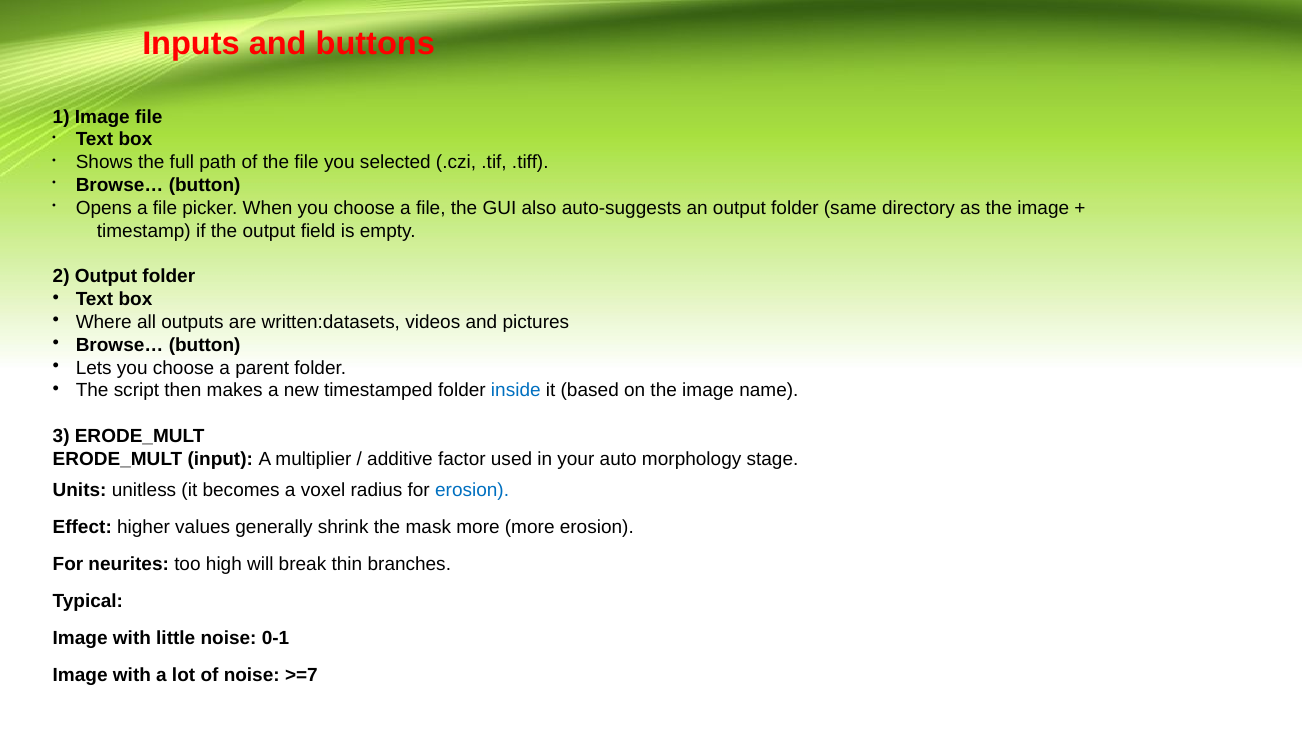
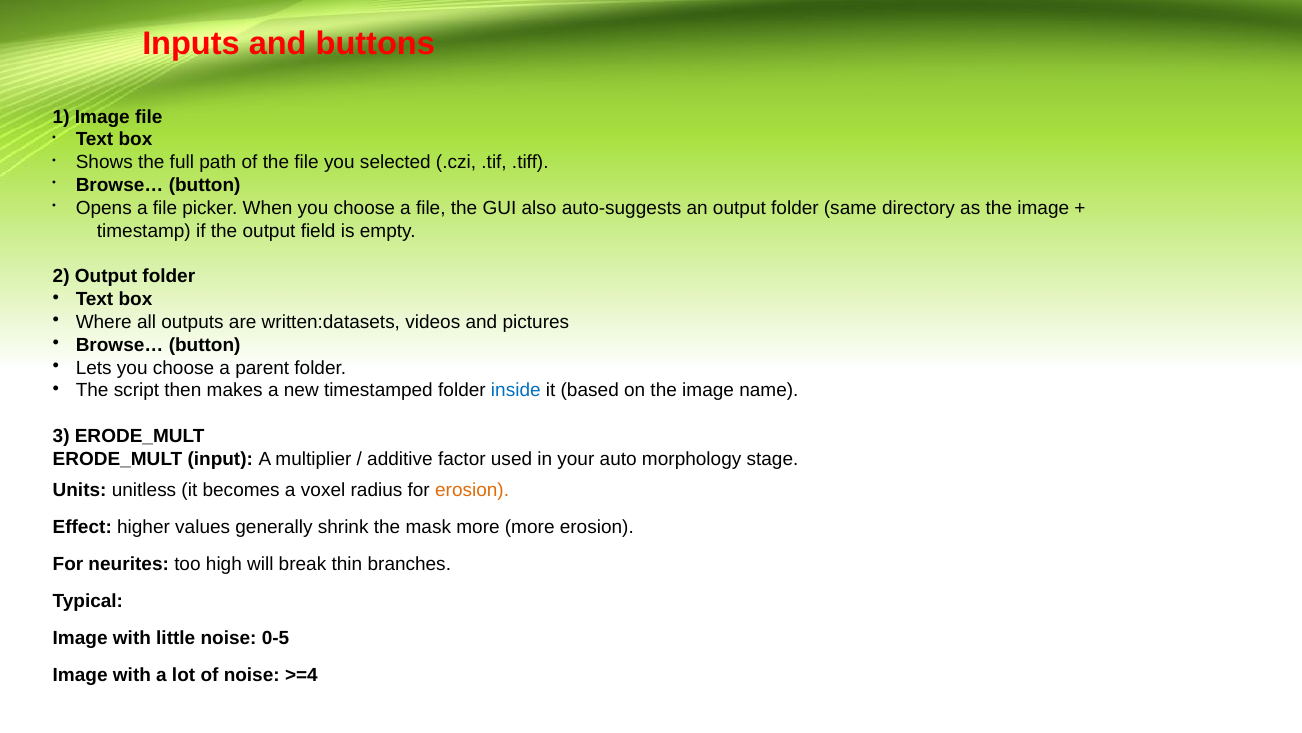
erosion colour: blue -> orange (472, 490)
0-1: 0-1 -> 0-5 (276, 638)
>=7: >=7 -> >=4 (301, 675)
